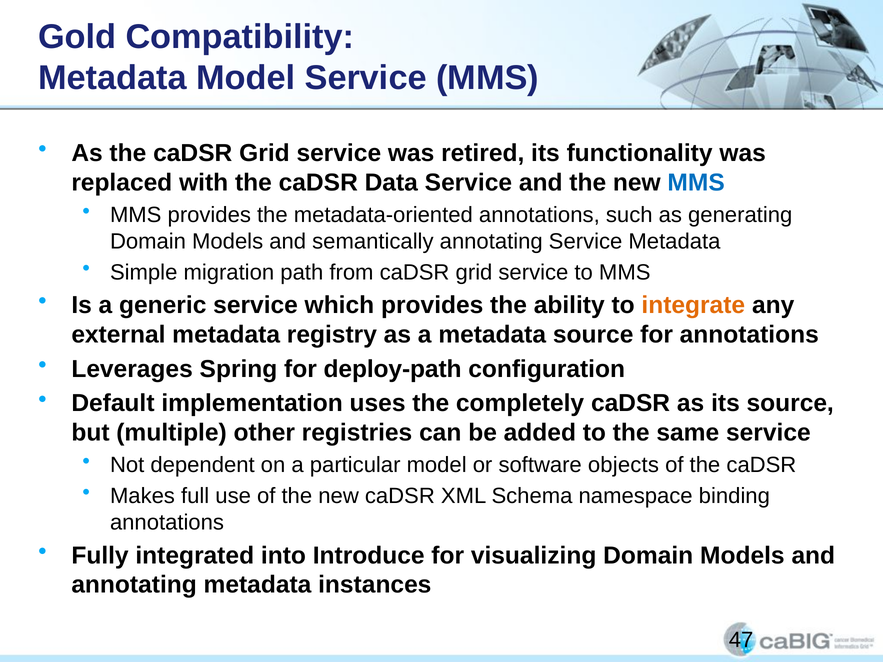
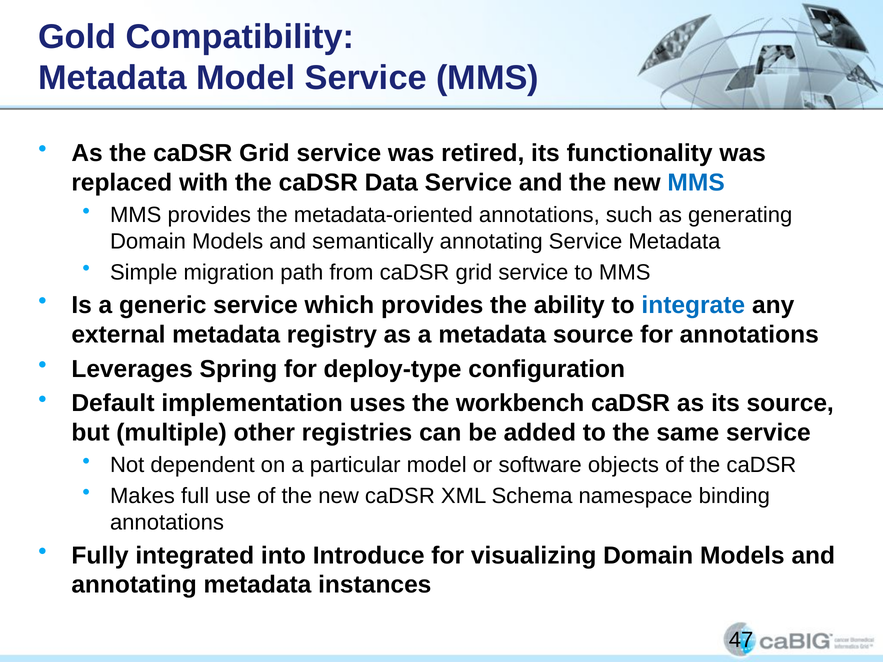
integrate colour: orange -> blue (693, 305)
deploy-path: deploy-path -> deploy-type (393, 369)
completely: completely -> workbench (520, 404)
